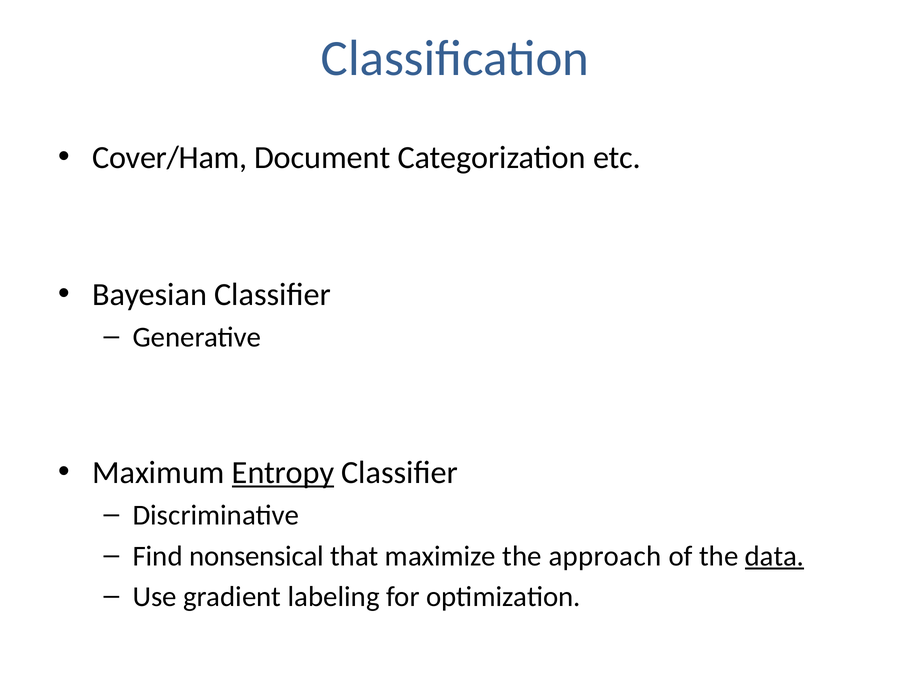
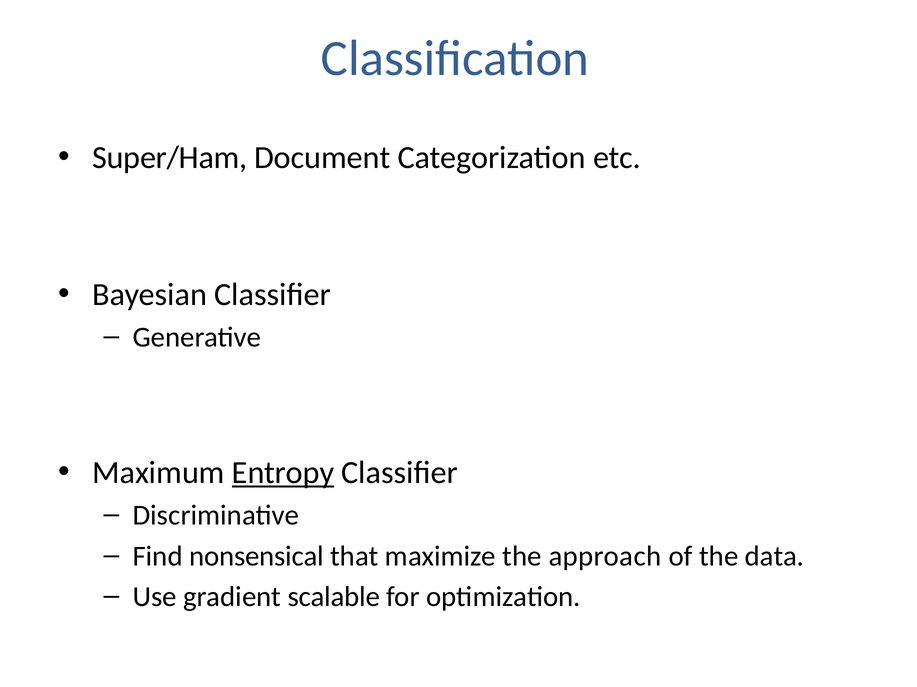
Cover/Ham: Cover/Ham -> Super/Ham (170, 158)
data underline: present -> none (775, 557)
labeling: labeling -> scalable (334, 597)
